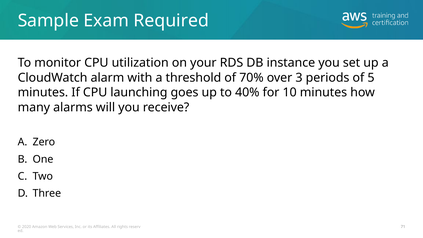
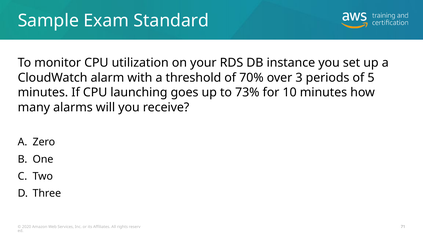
Required: Required -> Standard (171, 21)
40%: 40% -> 73% (247, 93)
